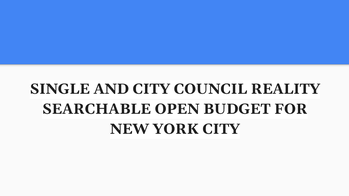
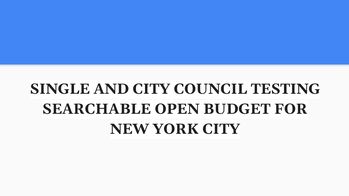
REALITY: REALITY -> TESTING (285, 89)
